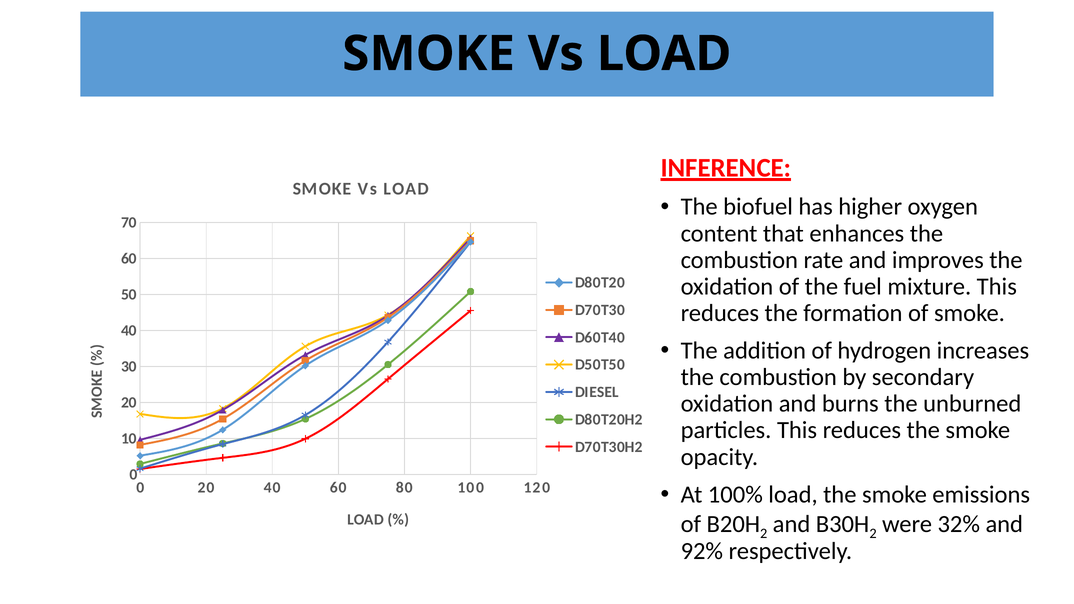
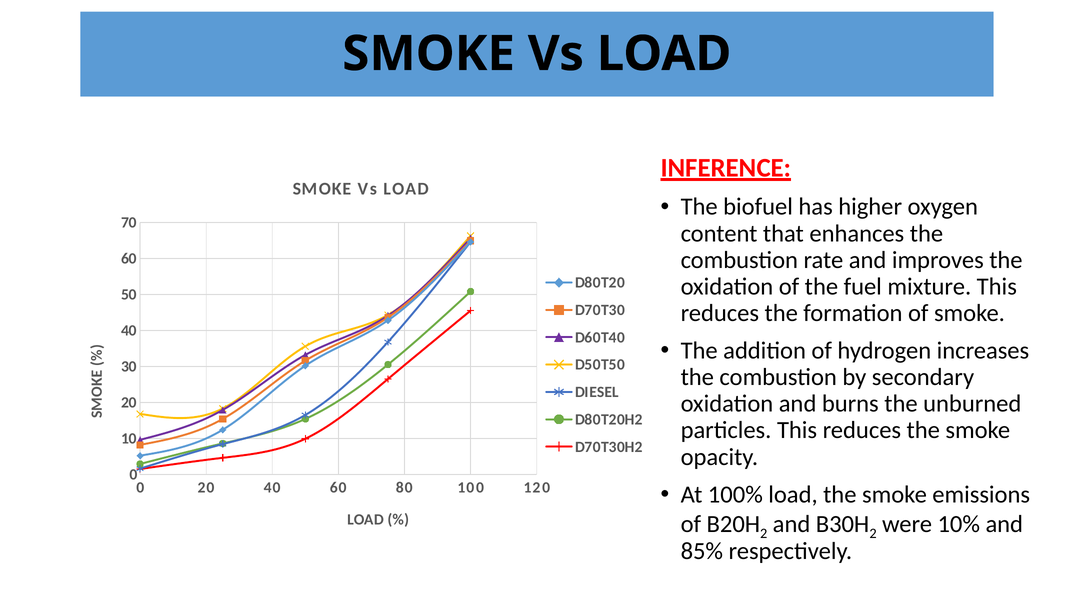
32%: 32% -> 10% (959, 524)
92%: 92% -> 85% (702, 551)
